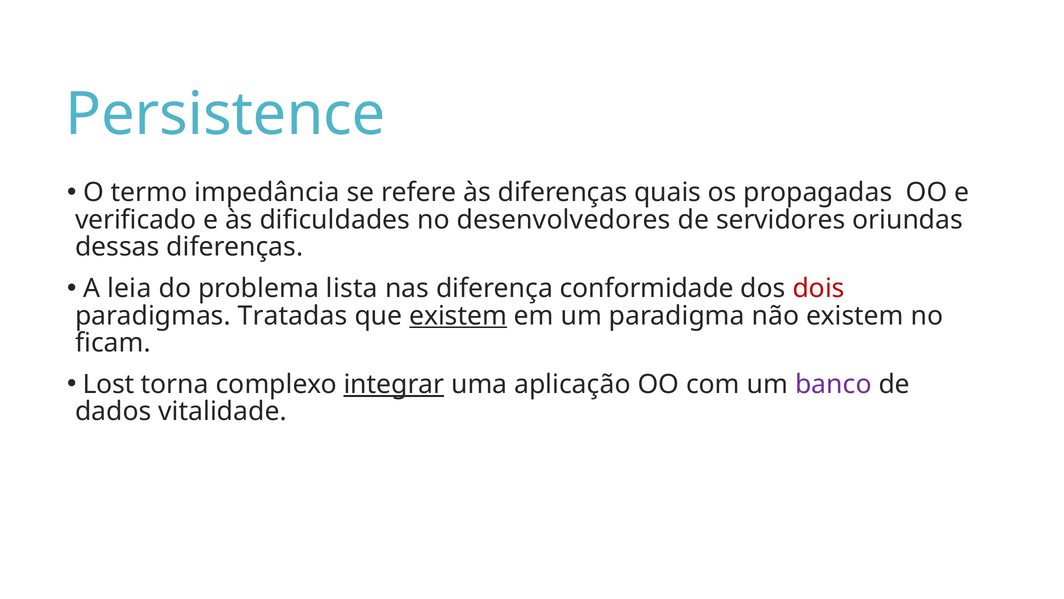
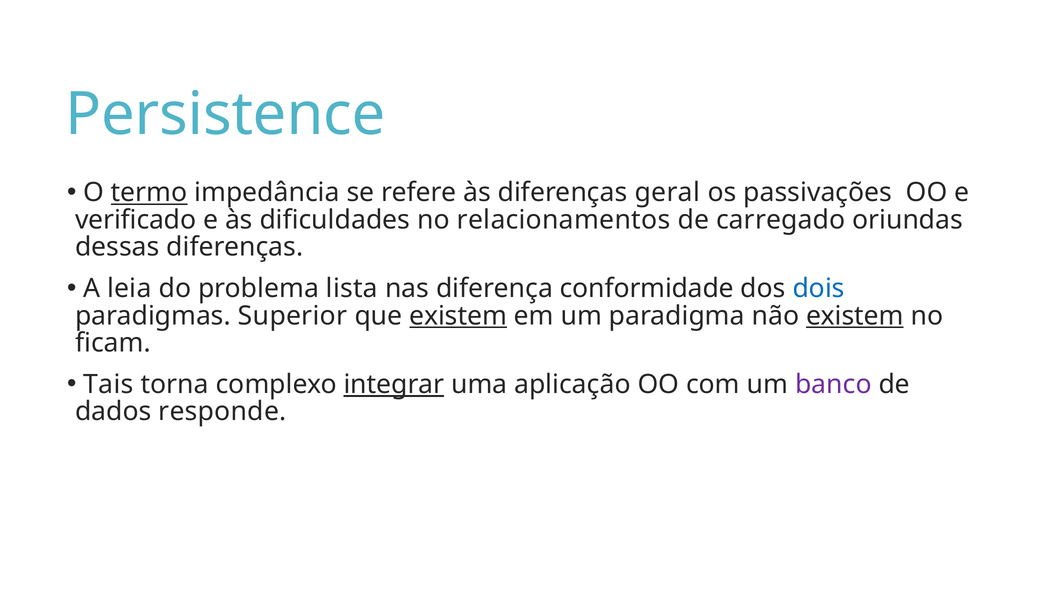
termo underline: none -> present (149, 192)
quais: quais -> geral (667, 192)
propagadas: propagadas -> passivações (818, 192)
desenvolvedores: desenvolvedores -> relacionamentos (564, 220)
servidores: servidores -> carregado (781, 220)
dois colour: red -> blue (819, 288)
Tratadas: Tratadas -> Superior (293, 315)
existem underline: none -> present (855, 315)
Lost: Lost -> Tais (108, 384)
vitalidade: vitalidade -> responde (222, 411)
